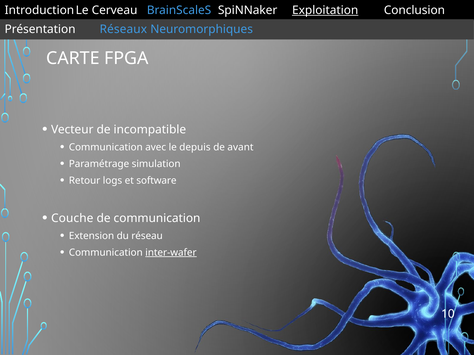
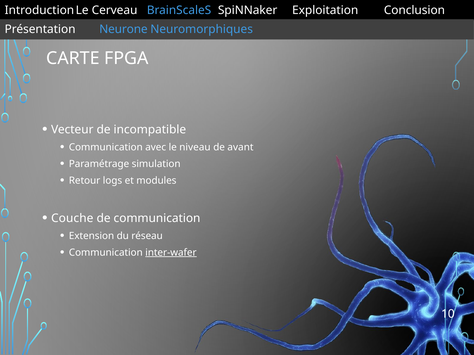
Exploitation underline: present -> none (325, 10)
Réseaux: Réseaux -> Neurone (123, 29)
depuis: depuis -> niveau (195, 147)
software: software -> modules (156, 181)
